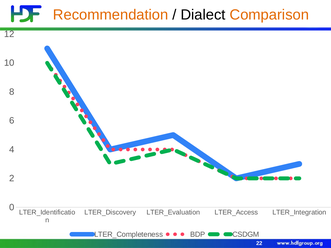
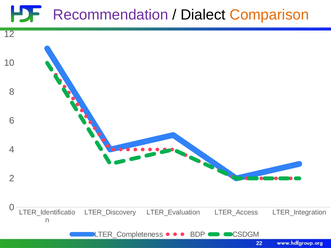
Recommendation colour: orange -> purple (111, 15)
